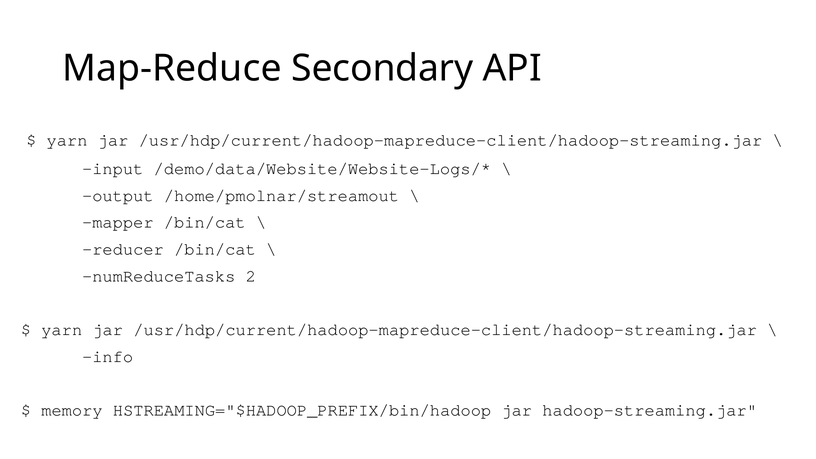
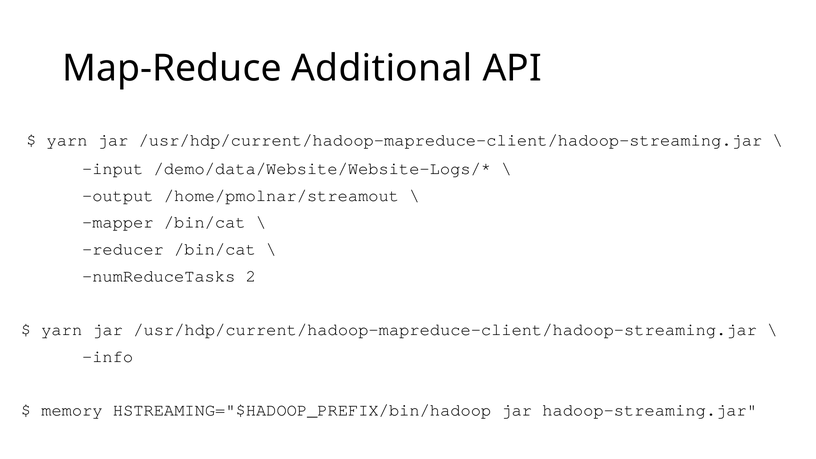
Secondary: Secondary -> Additional (382, 69)
